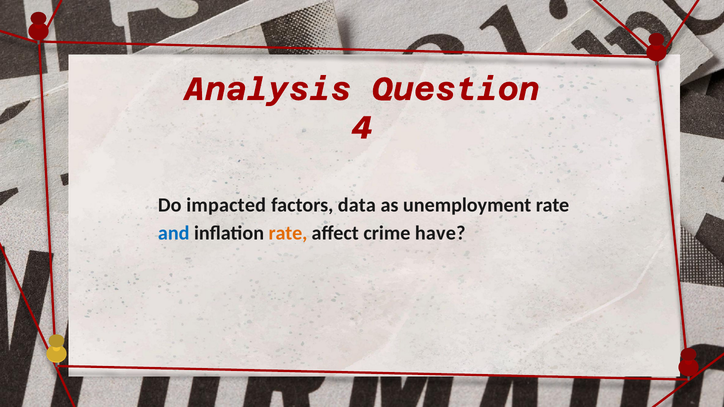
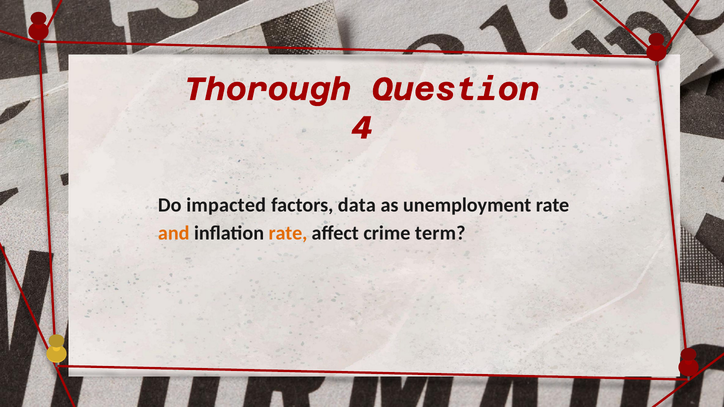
Analysis: Analysis -> Thorough (268, 89)
and colour: blue -> orange (174, 233)
have: have -> term (440, 233)
